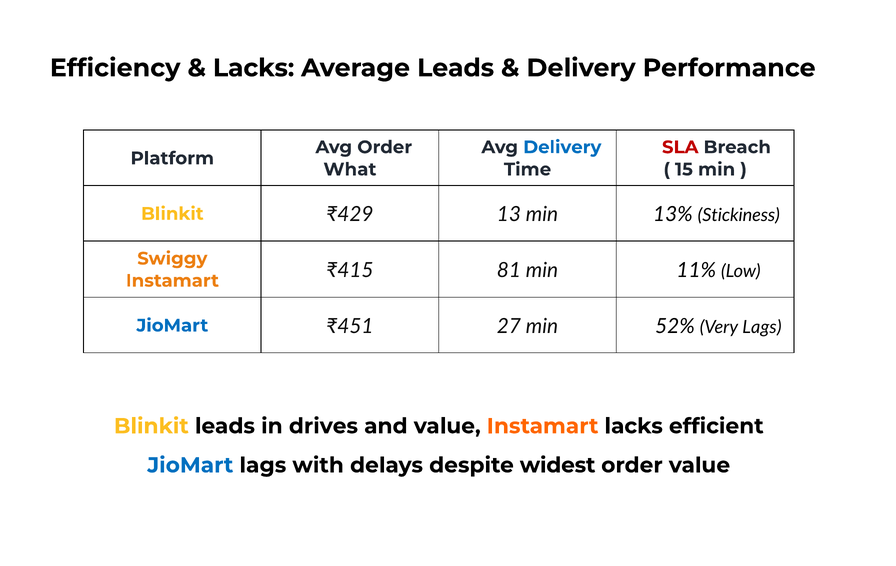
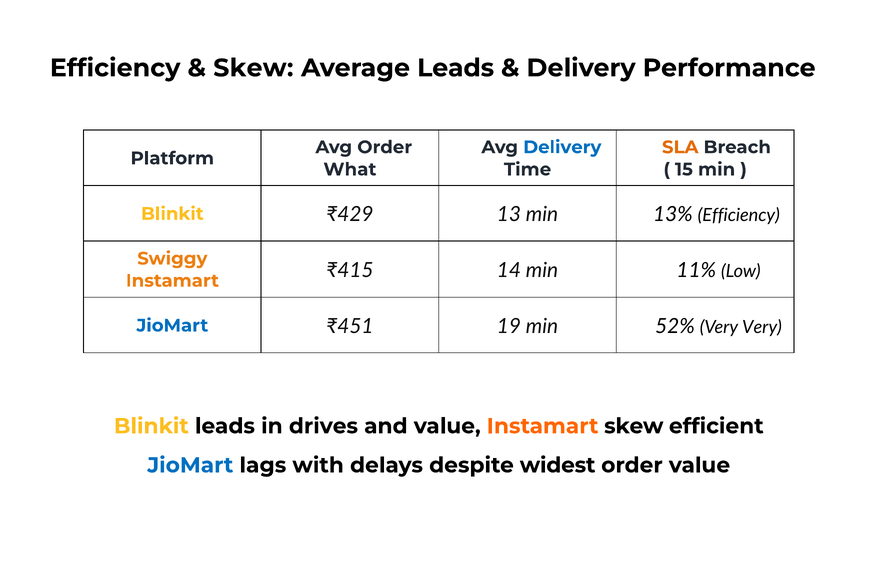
Lacks: Lacks -> Skew (253, 68)
SLA colour: red -> orange (680, 147)
Stickiness: Stickiness -> Efficiency (739, 216)
81: 81 -> 14 (509, 271)
27: 27 -> 19 (509, 327)
Very Lags: Lags -> Very (762, 327)
Instamart lacks: lacks -> skew (634, 427)
